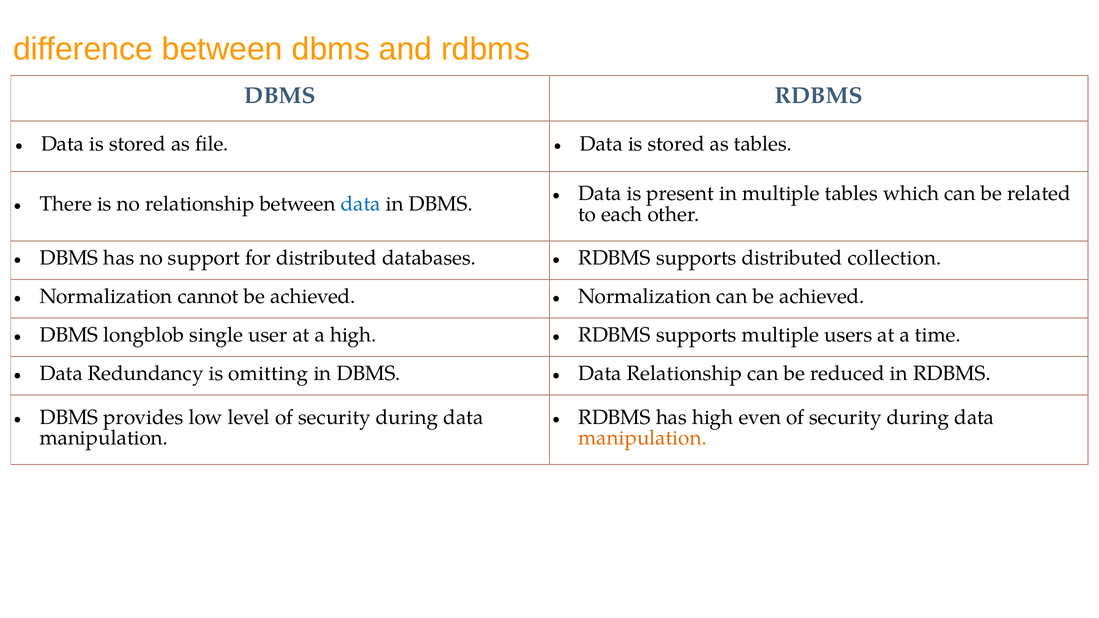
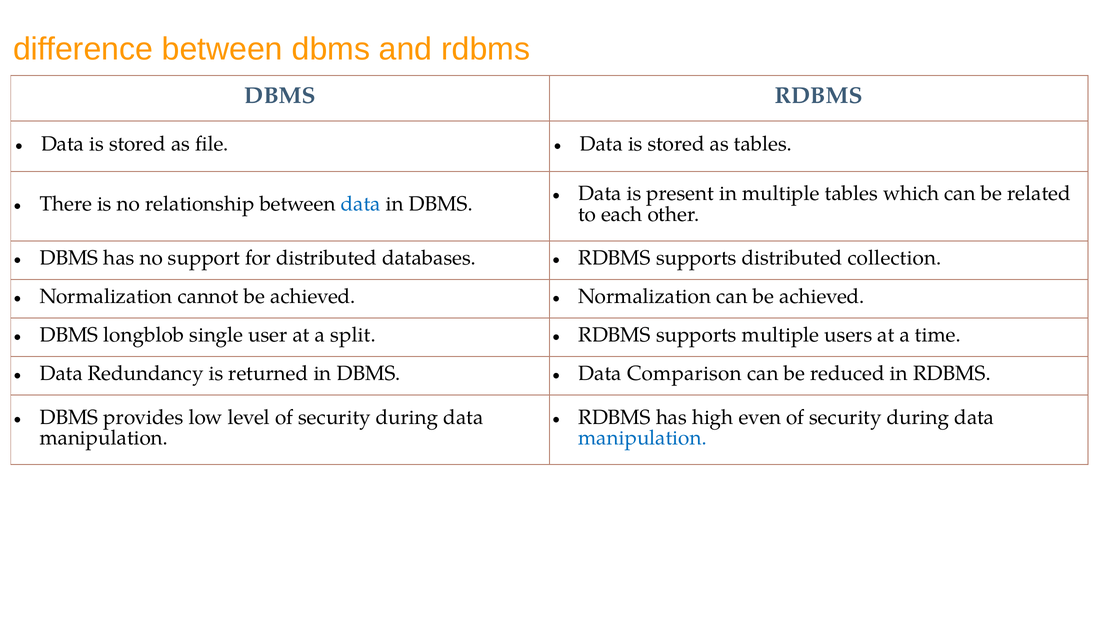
a high: high -> split (353, 335)
omitting: omitting -> returned (268, 374)
Data Relationship: Relationship -> Comparison (684, 374)
manipulation colour: orange -> blue (643, 438)
